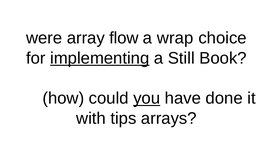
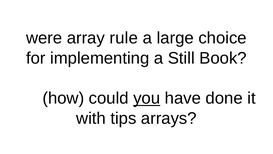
flow: flow -> rule (124, 38)
wrap: wrap -> large (175, 38)
implementing underline: present -> none (100, 58)
